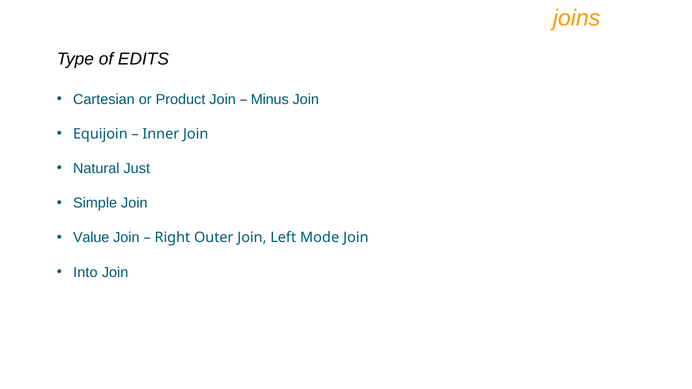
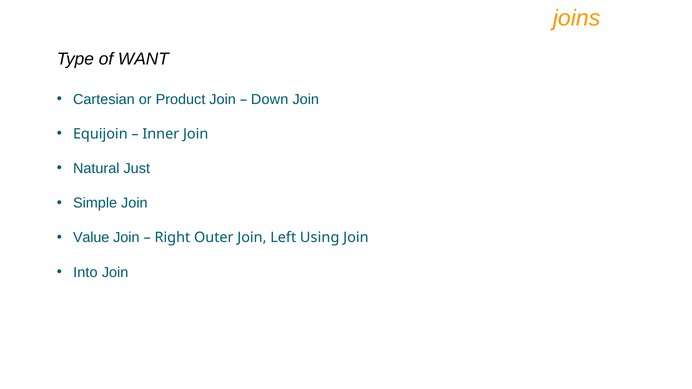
EDITS: EDITS -> WANT (143, 59)
Minus: Minus -> Down (270, 99)
Mode: Mode -> Using (320, 238)
